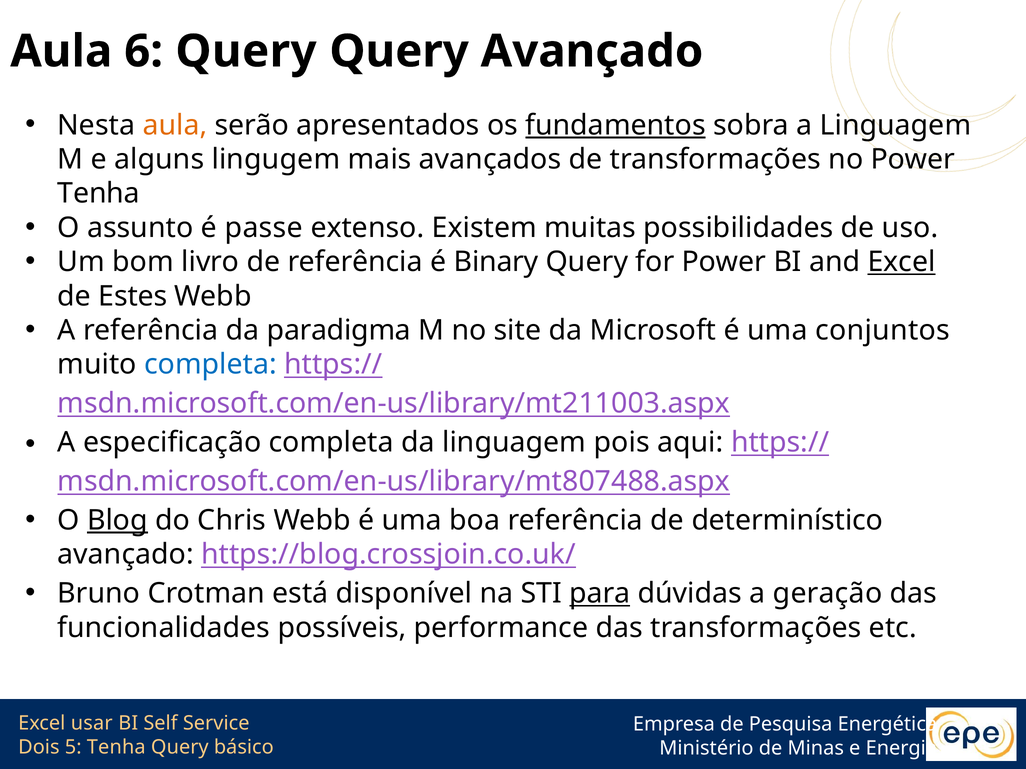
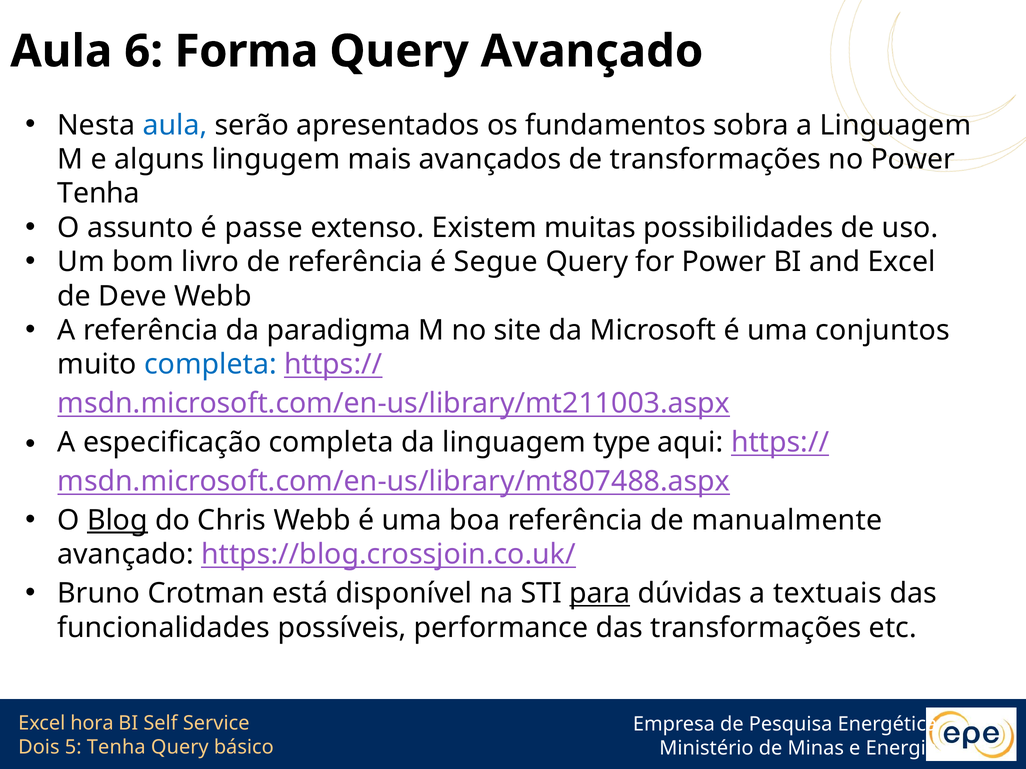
6 Query: Query -> Forma (246, 51)
aula colour: orange -> blue (175, 125)
fundamentos underline: present -> none (615, 125)
Binary: Binary -> Segue (496, 262)
Excel underline: present -> none (902, 262)
Estes: Estes -> Deve (133, 296)
pois: pois -> type (622, 443)
determinístico: determinístico -> manualmente (787, 521)
geração: geração -> textuais (828, 594)
usar: usar -> hora (92, 724)
